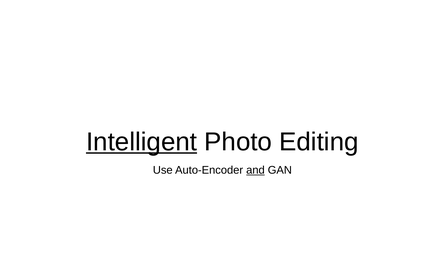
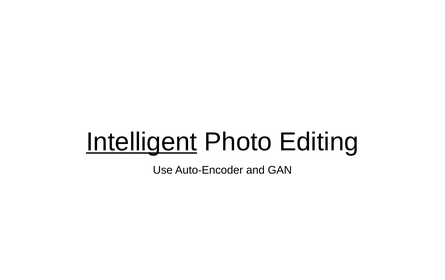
and underline: present -> none (255, 170)
